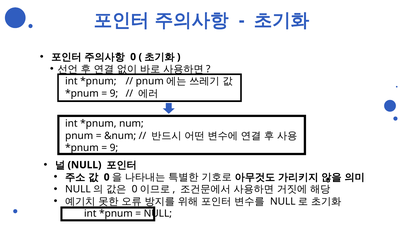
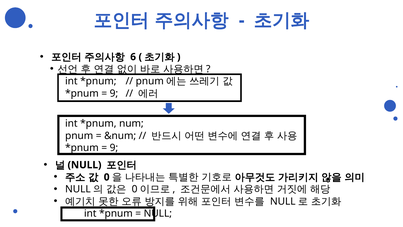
0: 0 -> 6 (133, 57)
